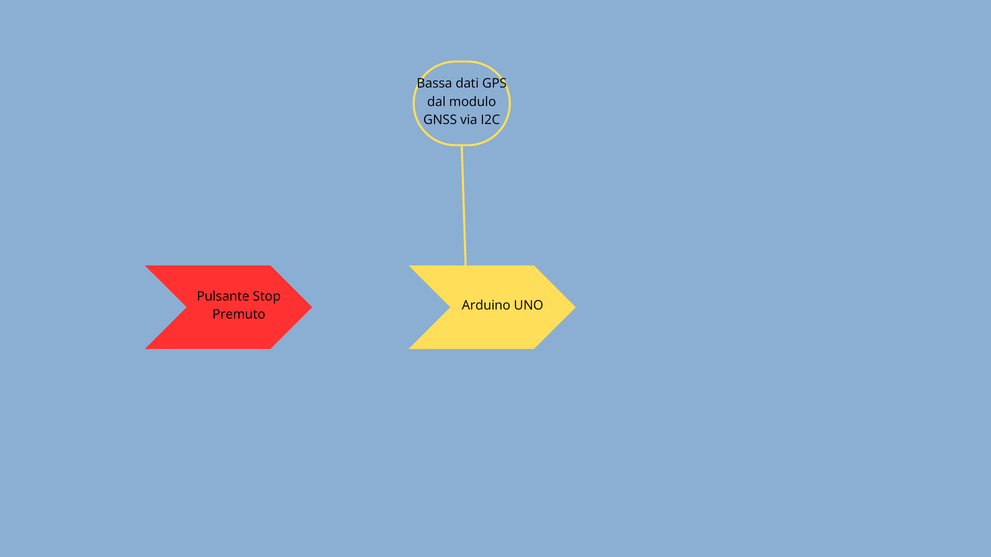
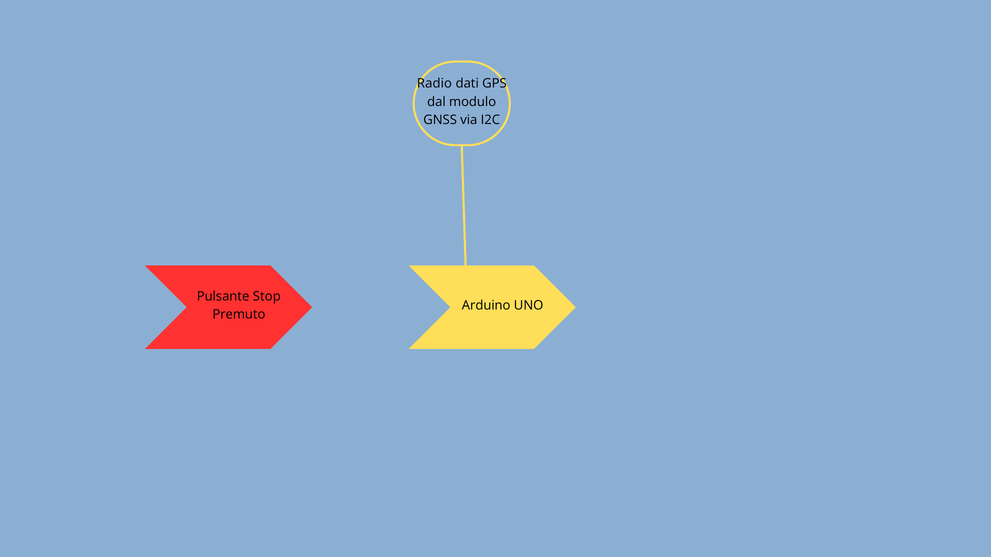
Bassa: Bassa -> Radio (434, 83)
